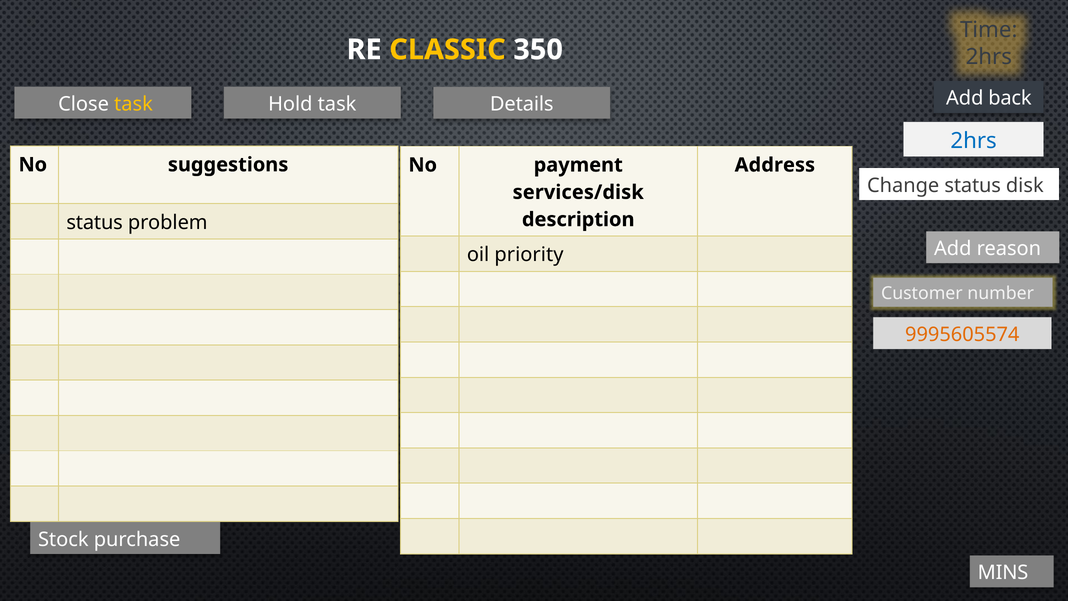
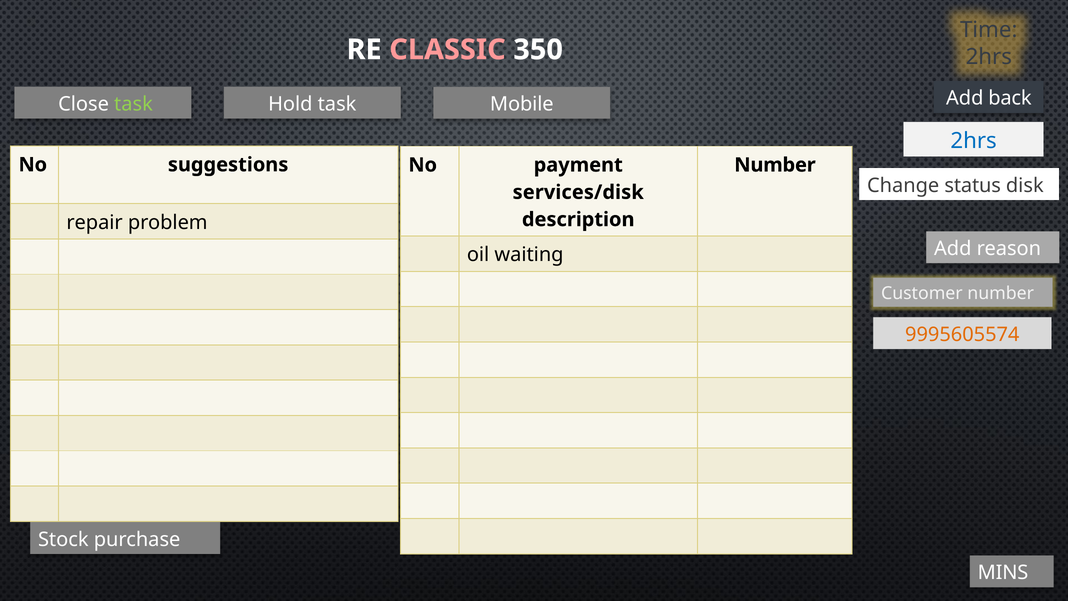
CLASSIC colour: yellow -> pink (447, 50)
task colour: yellow -> light green (133, 104)
Details: Details -> Mobile (522, 104)
Address: Address -> Number (775, 165)
status: status -> repair (95, 222)
priority: priority -> waiting (529, 255)
